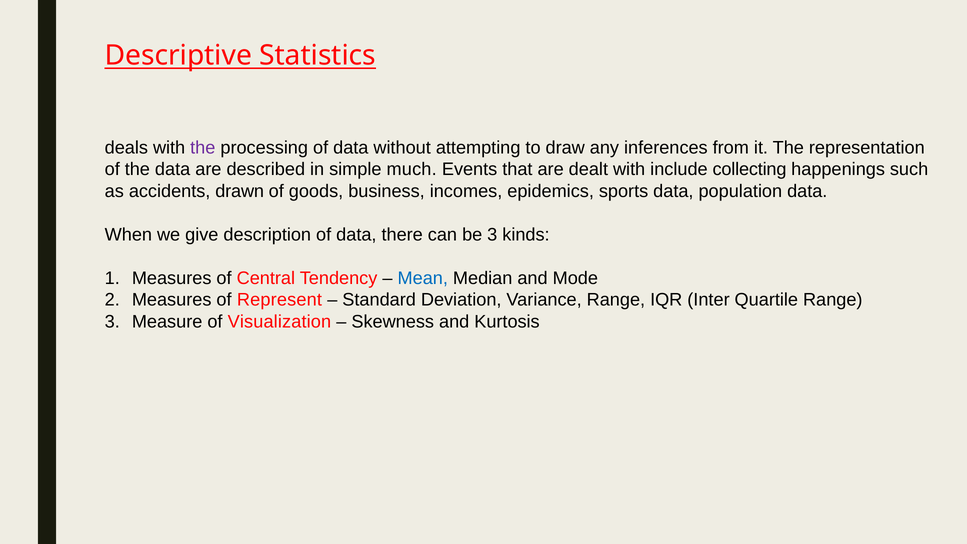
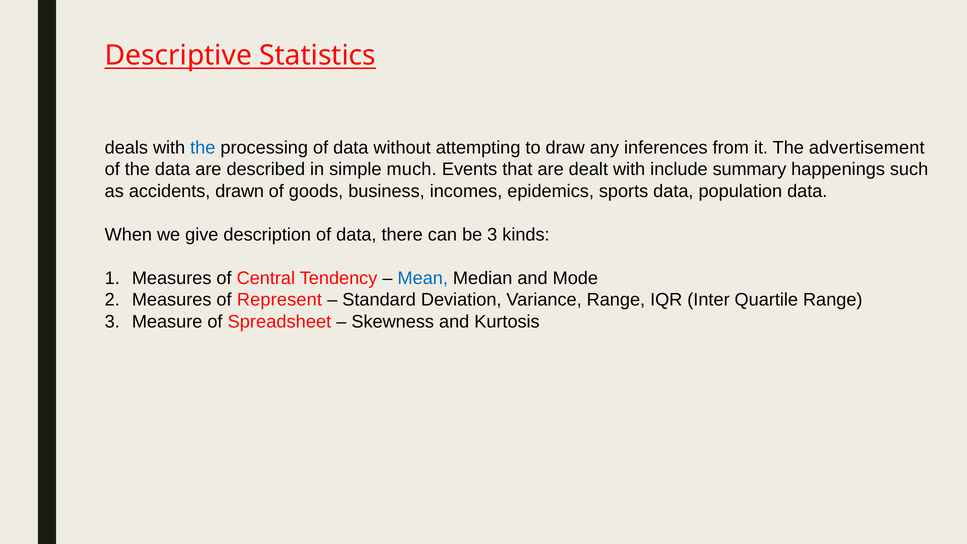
the colour: purple -> blue (203, 148)
representation: representation -> advertisement (867, 148)
collecting: collecting -> summary (749, 169)
Visualization: Visualization -> Spreadsheet (279, 322)
